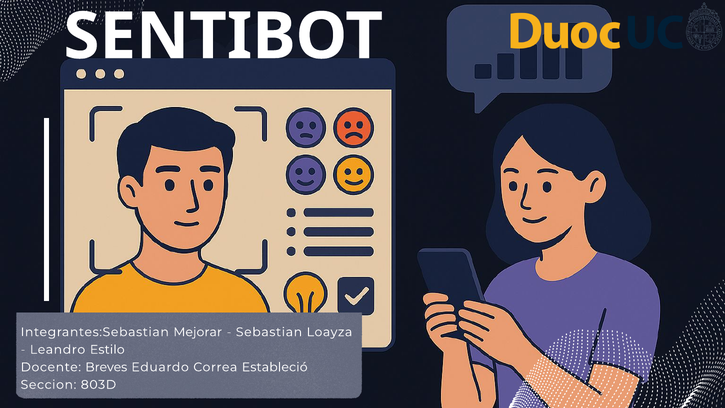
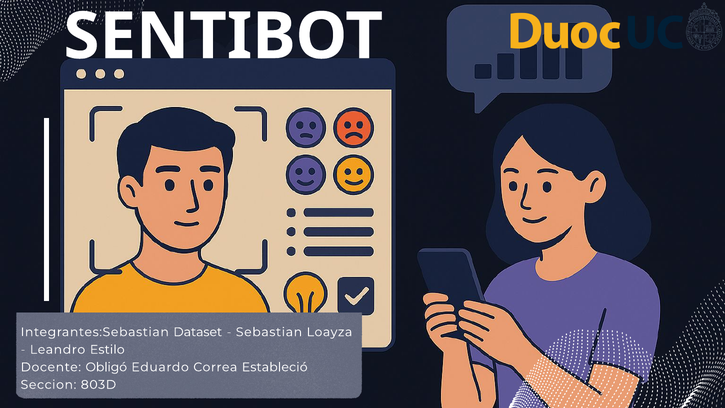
Mejorar: Mejorar -> Dataset (198, 332)
Breves: Breves -> Obligó (106, 367)
